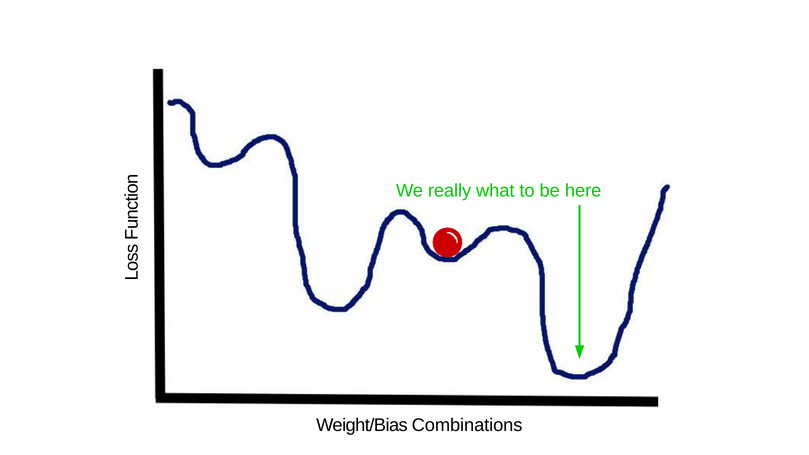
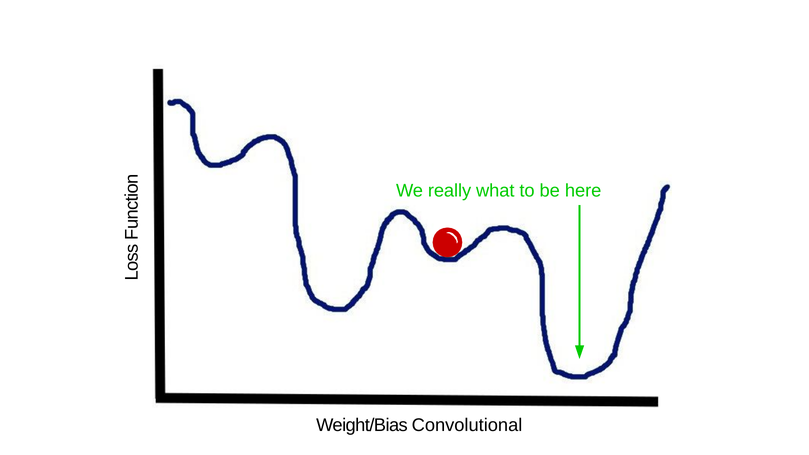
Combinations: Combinations -> Convolutional (467, 425)
